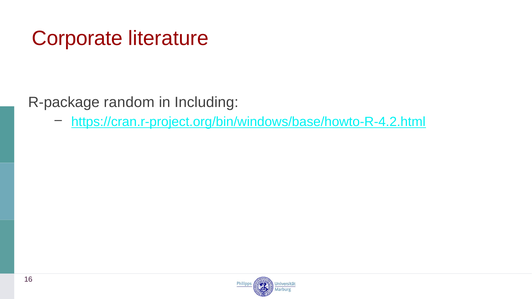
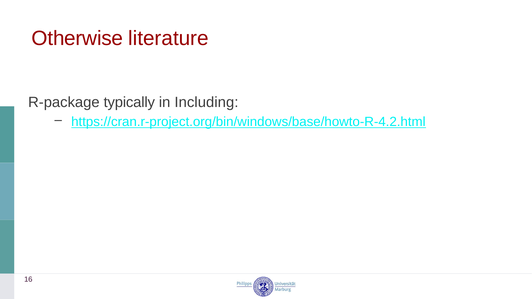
Corporate: Corporate -> Otherwise (77, 38)
random: random -> typically (129, 103)
